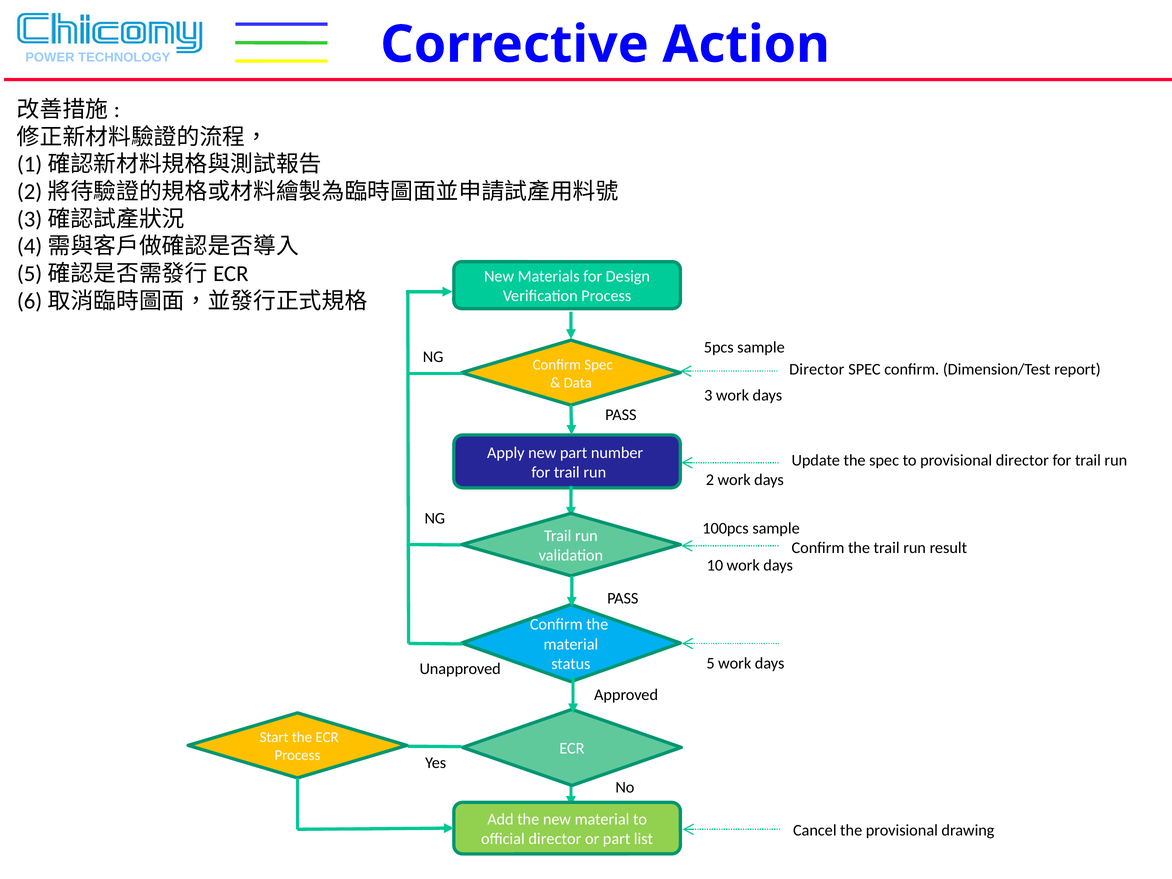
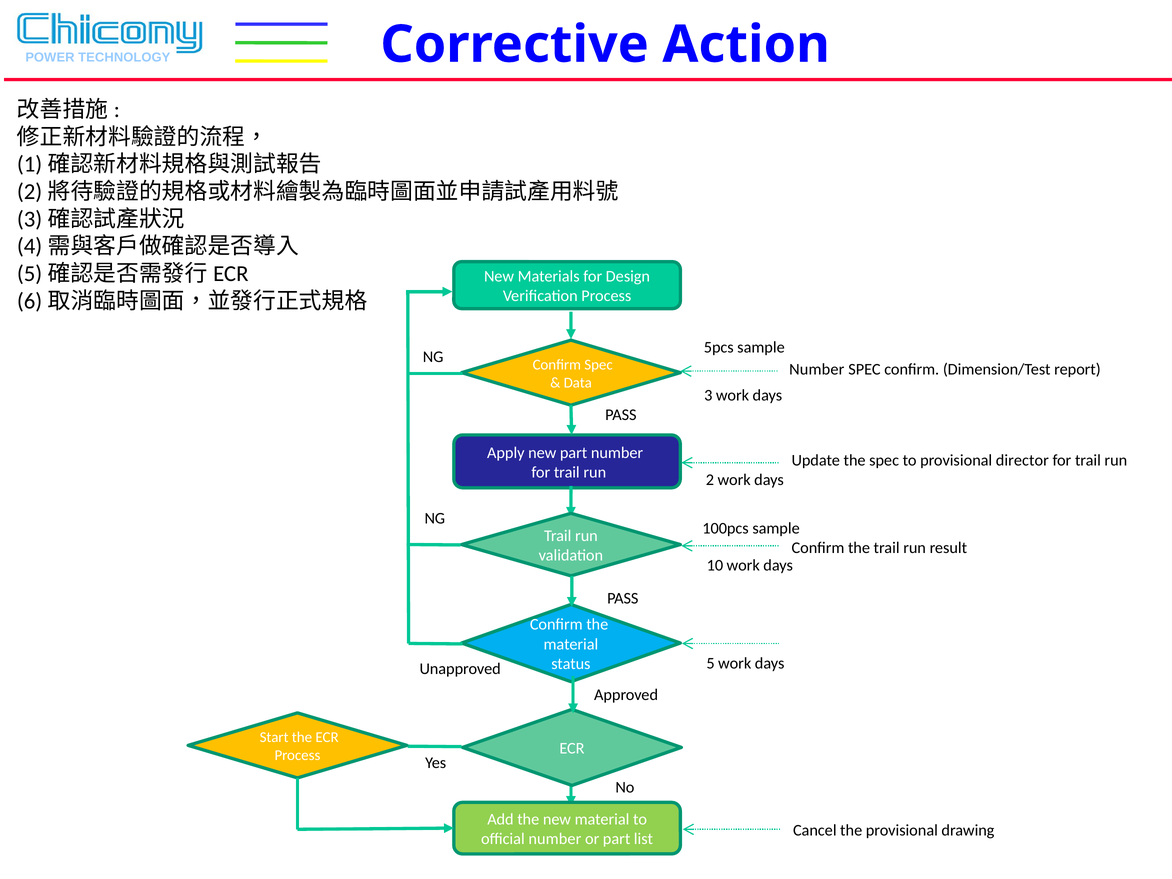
Director: Director -> Number (817, 370)
official director: director -> number (555, 839)
